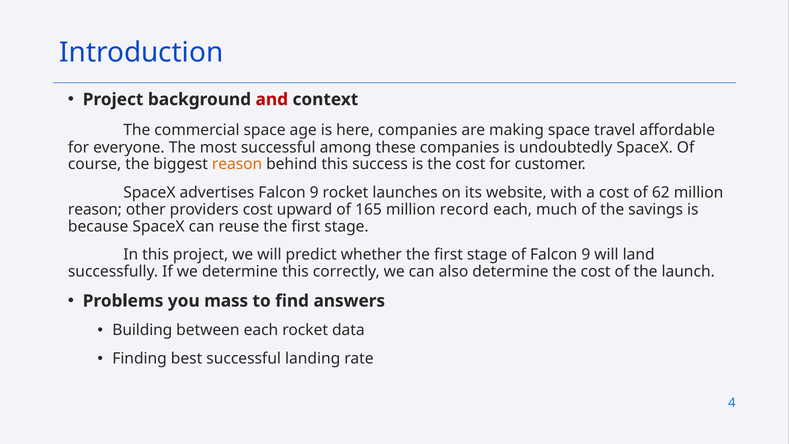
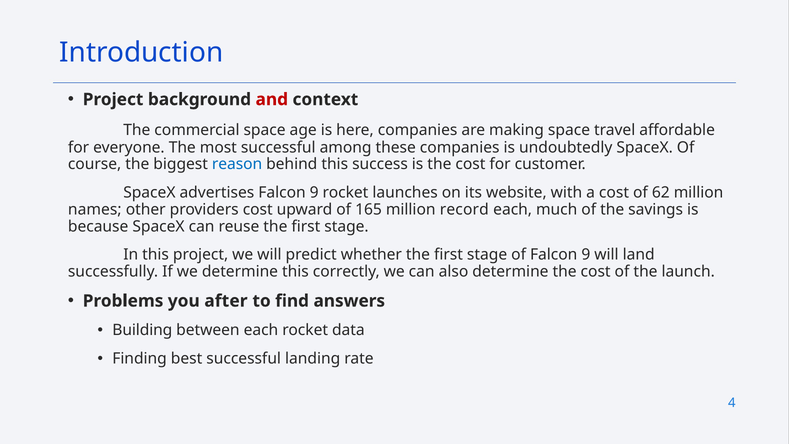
reason colour: orange -> blue (237, 164)
reason: reason -> names (95, 209)
mass: mass -> after (226, 301)
